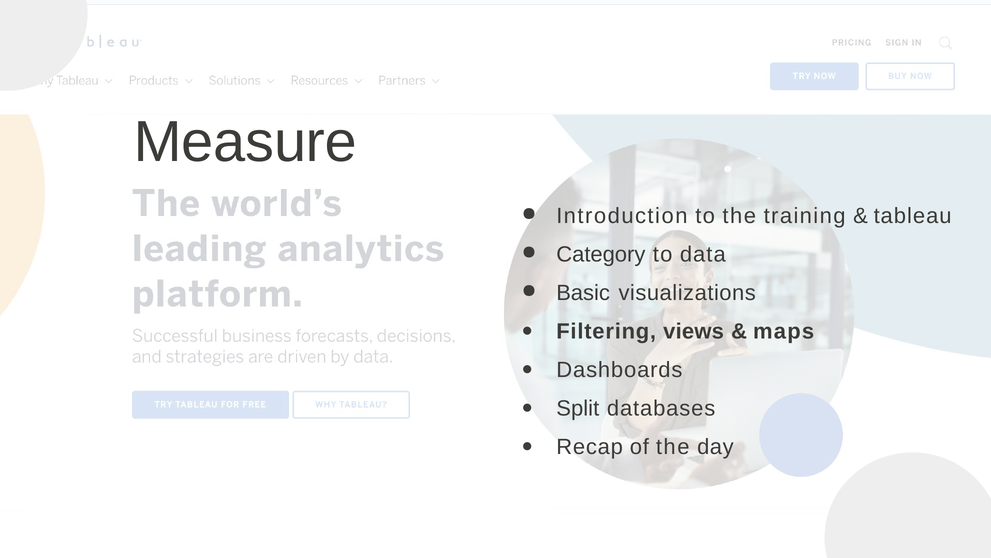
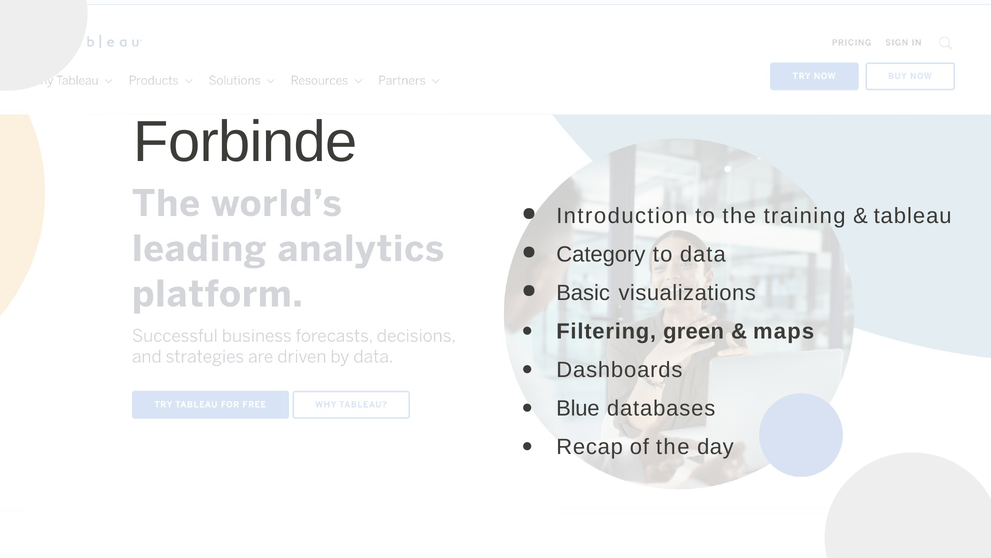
Measure: Measure -> Forbinde (246, 142)
views: views -> green (694, 331)
Split: Split -> Blue (578, 408)
